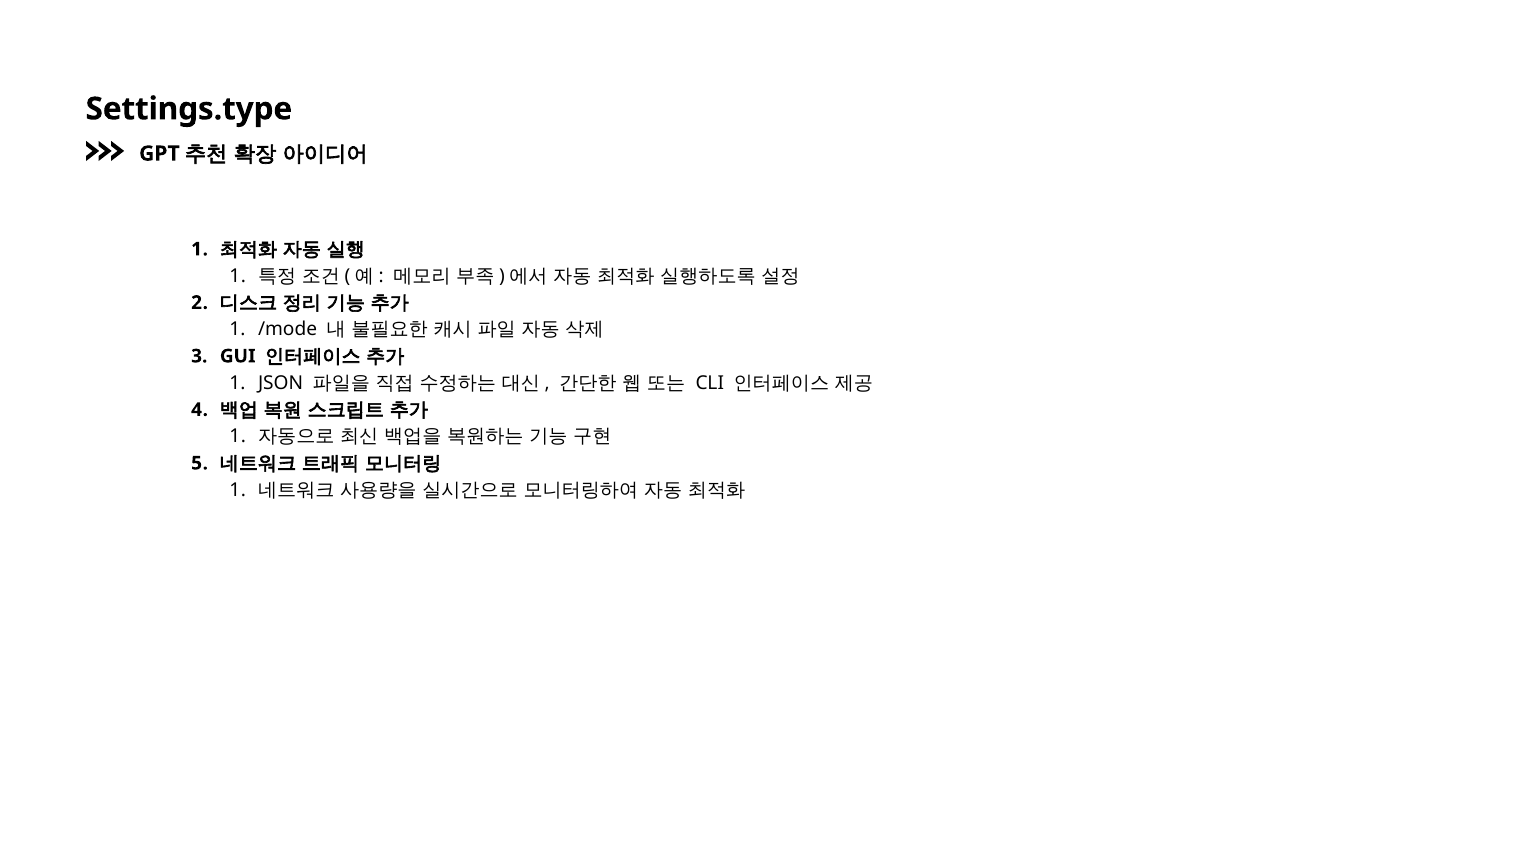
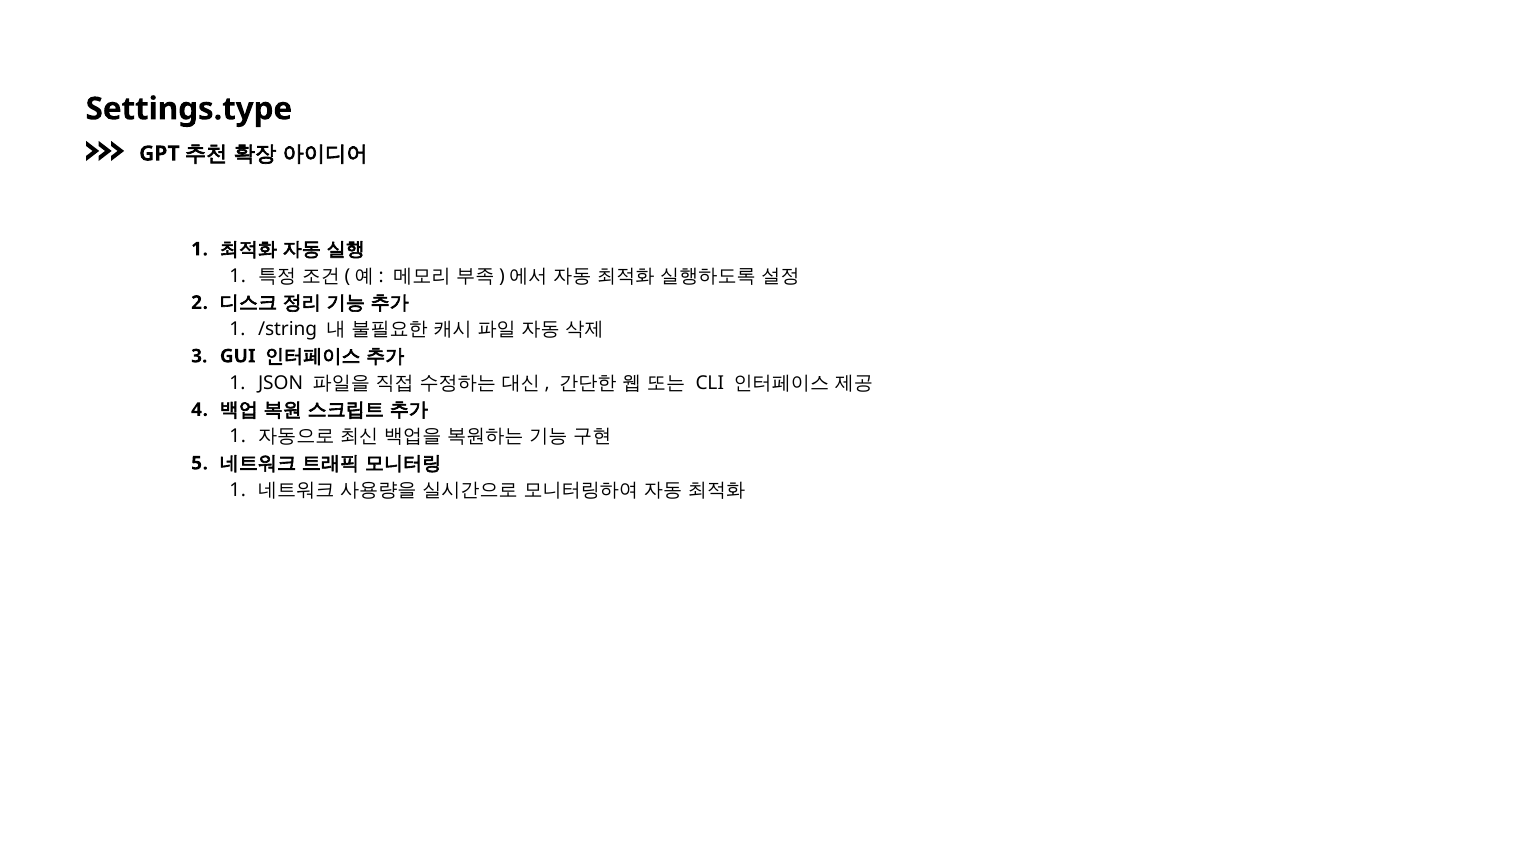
/mode: /mode -> /string (288, 329)
